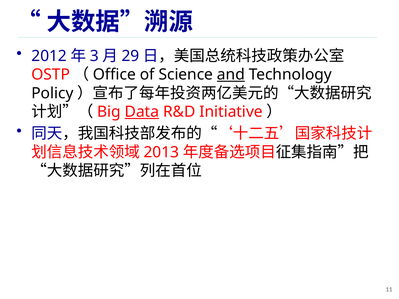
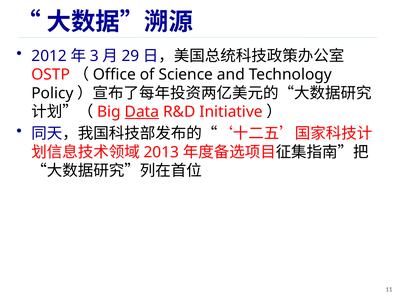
and underline: present -> none (231, 75)
